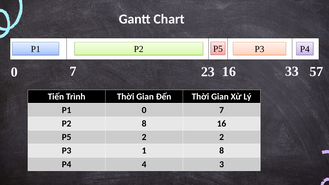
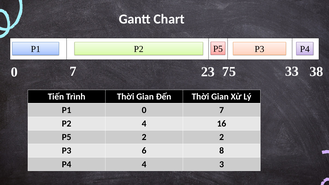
23 16: 16 -> 75 (229, 72)
57: 57 -> 38 (316, 72)
P2 8: 8 -> 4 (144, 124)
1: 1 -> 6 (144, 151)
